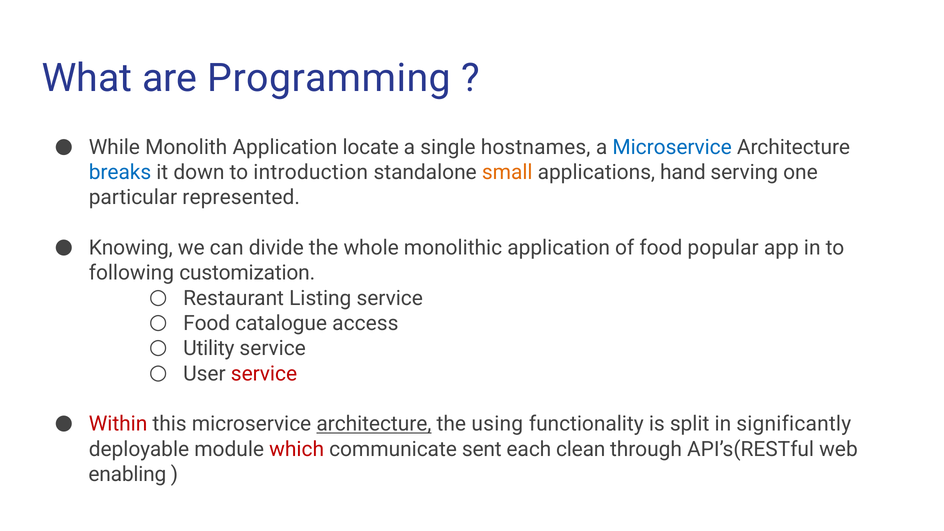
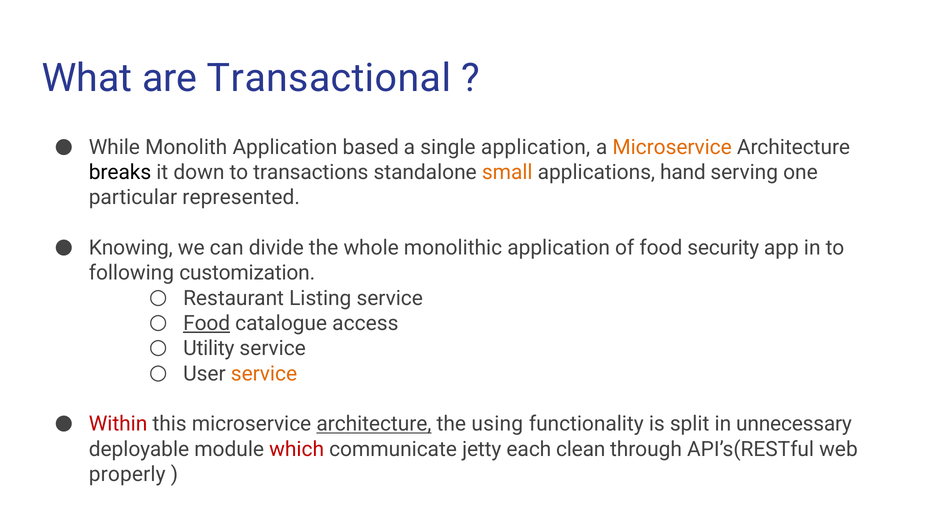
Programming: Programming -> Transactional (329, 78)
locate: locate -> based (371, 147)
single hostnames: hostnames -> application (536, 147)
Microservice colour: blue -> orange (672, 147)
breaks colour: blue -> black (120, 172)
introduction: introduction -> transactions (311, 172)
popular: popular -> security (723, 248)
Food underline: none -> present (207, 323)
service colour: red -> orange (264, 374)
significantly: significantly -> unnecessary (794, 424)
sent: sent -> jetty (482, 449)
enabling: enabling -> properly (127, 474)
